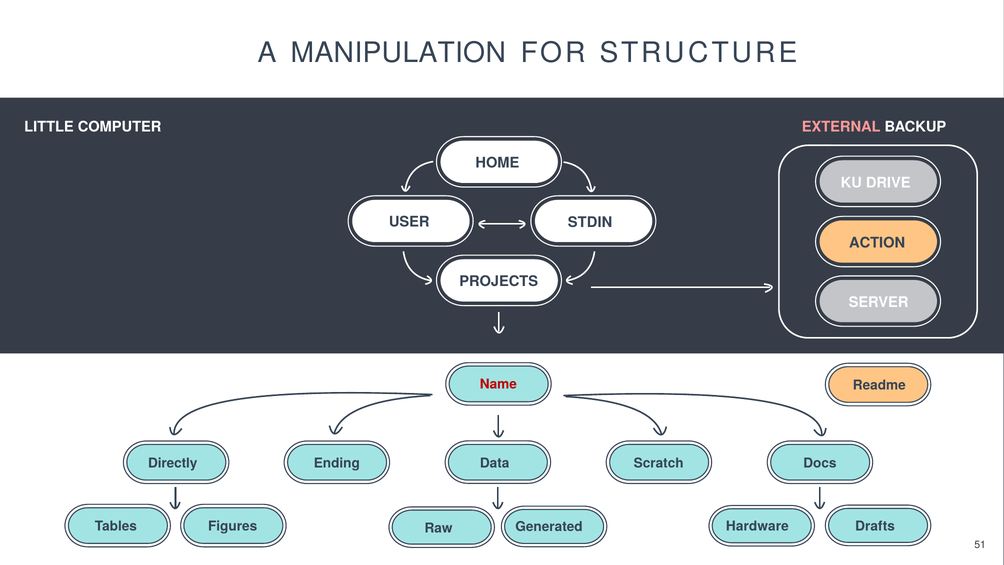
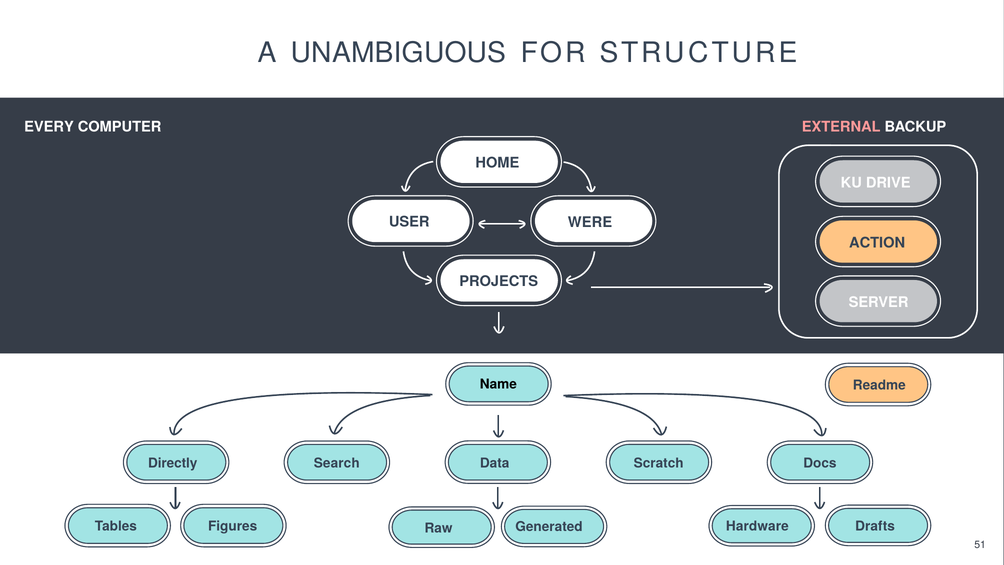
MANIPULATION: MANIPULATION -> UNAMBIGUOUS (399, 53)
LITTLE: LITTLE -> EVERY (49, 127)
STDIN: STDIN -> WERE (590, 222)
Name colour: red -> black (498, 384)
Ending: Ending -> Search (337, 463)
